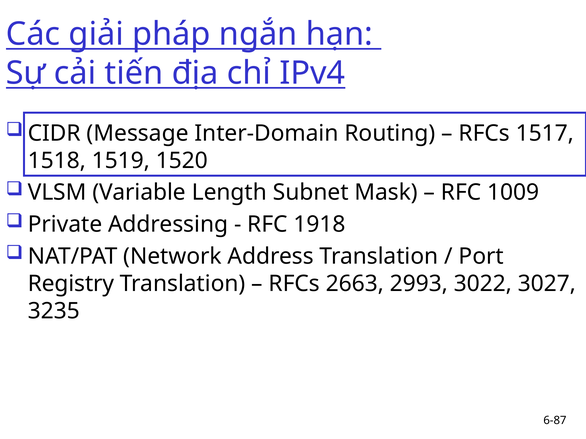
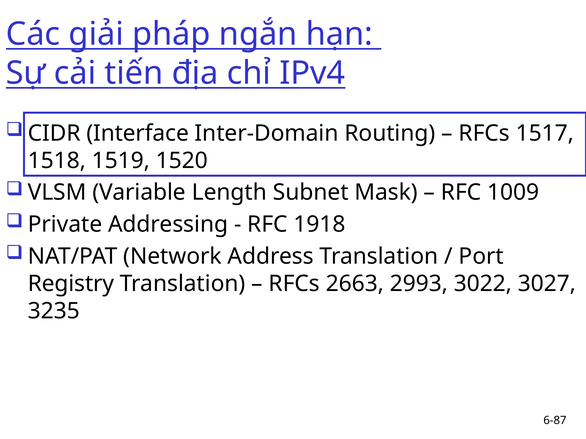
Message: Message -> Interface (138, 133)
